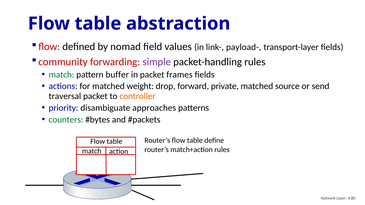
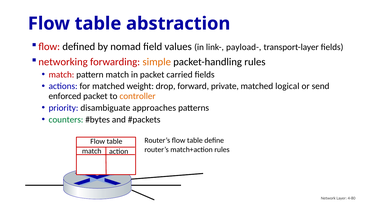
community: community -> networking (63, 62)
simple colour: purple -> orange (157, 62)
match colour: green -> red (61, 75)
pattern buffer: buffer -> match (117, 75)
frames: frames -> carried (180, 75)
source: source -> logical (287, 86)
traversal: traversal -> enforced (65, 96)
